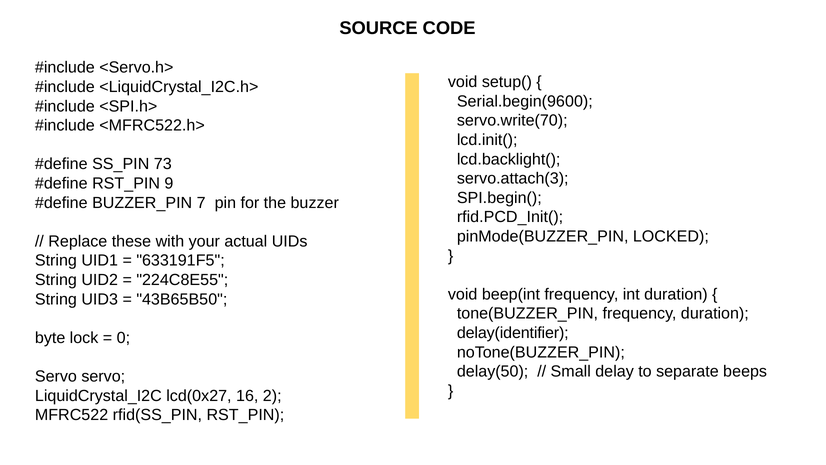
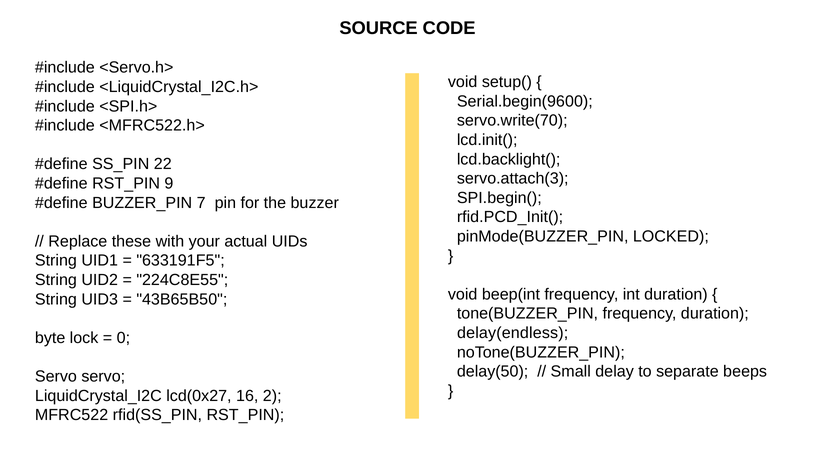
73: 73 -> 22 (163, 164)
delay(identifier: delay(identifier -> delay(endless (513, 333)
